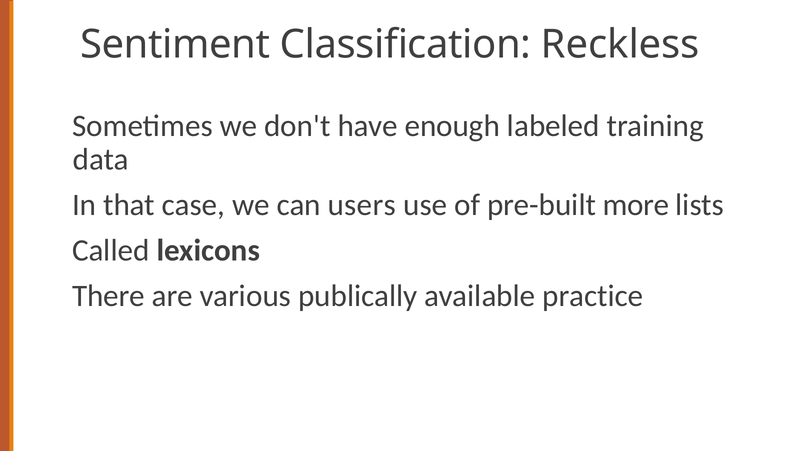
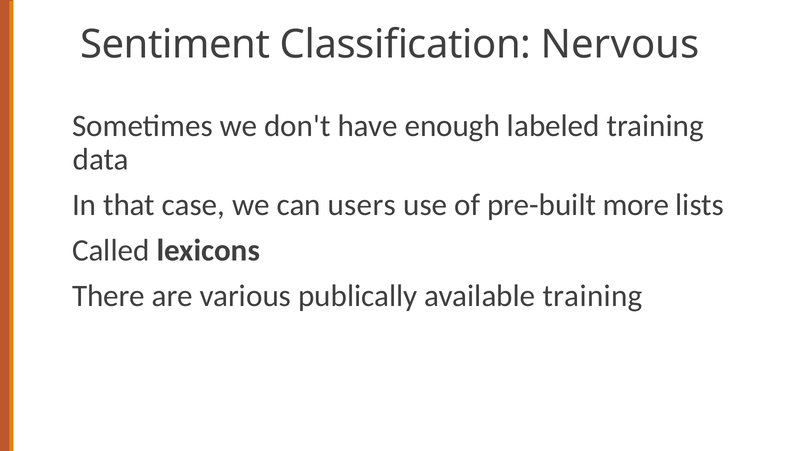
Reckless: Reckless -> Nervous (620, 45)
available practice: practice -> training (593, 295)
